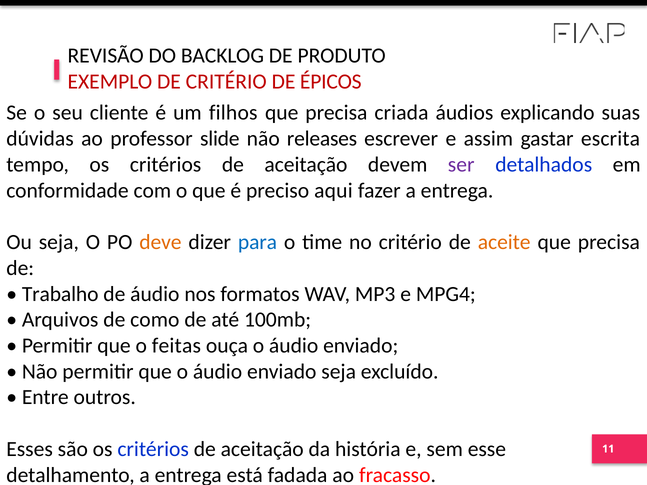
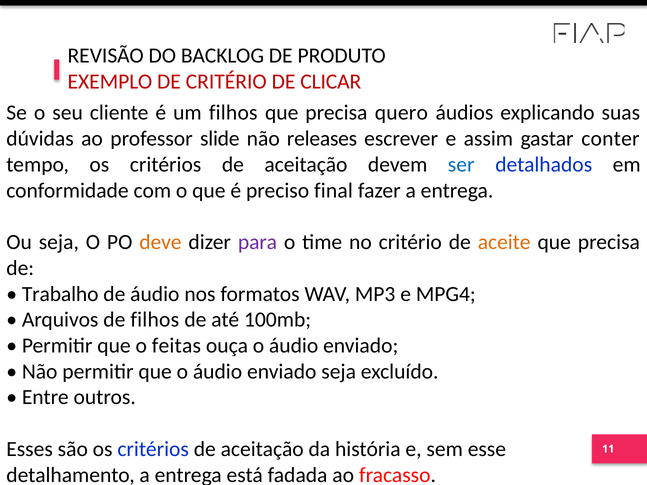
ÉPICOS: ÉPICOS -> CLICAR (331, 82)
criada: criada -> quero (401, 113)
escrita: escrita -> conter (610, 139)
ser colour: purple -> blue (461, 165)
aqui: aqui -> final (333, 191)
para colour: blue -> purple (258, 242)
de como: como -> filhos (155, 320)
